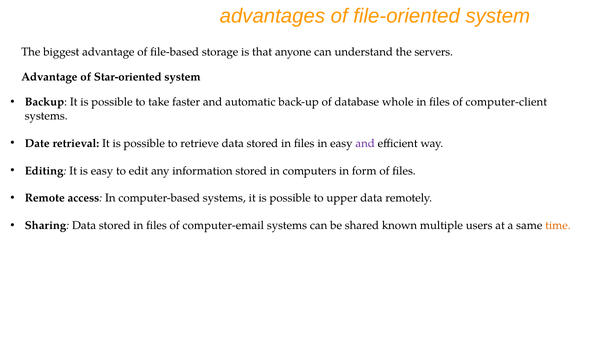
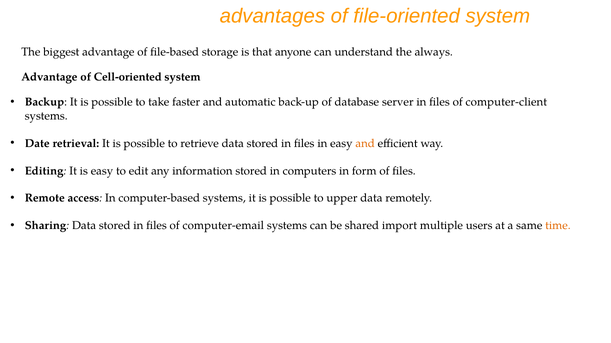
servers: servers -> always (434, 52)
Star-oriented: Star-oriented -> Cell-oriented (128, 77)
whole: whole -> server (398, 102)
and colour: purple -> orange (365, 144)
known: known -> import (399, 226)
